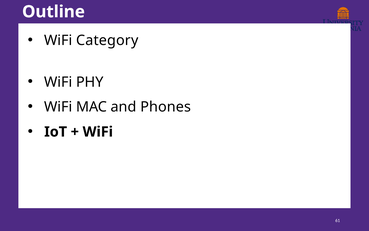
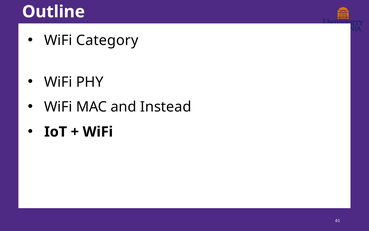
Phones: Phones -> Instead (166, 107)
